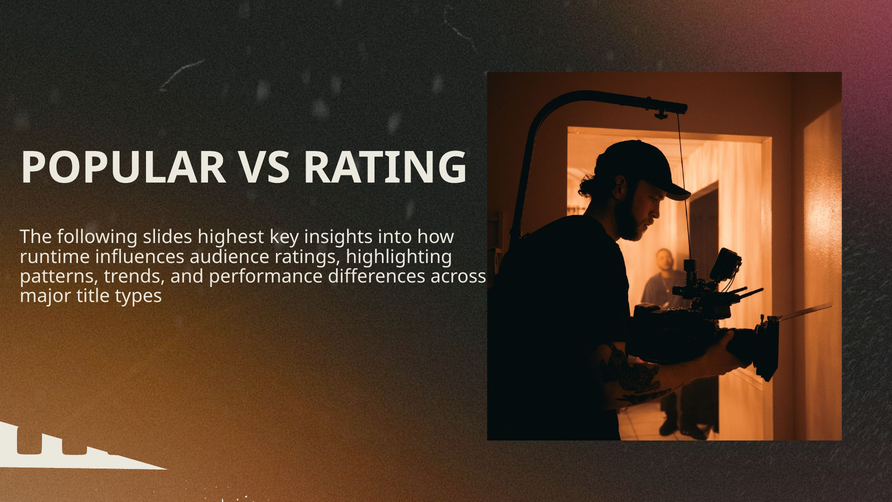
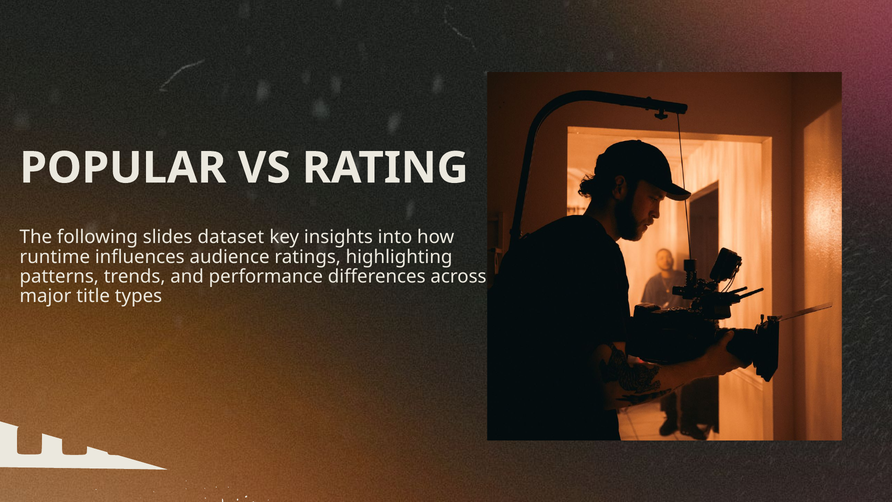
highest: highest -> dataset (231, 237)
